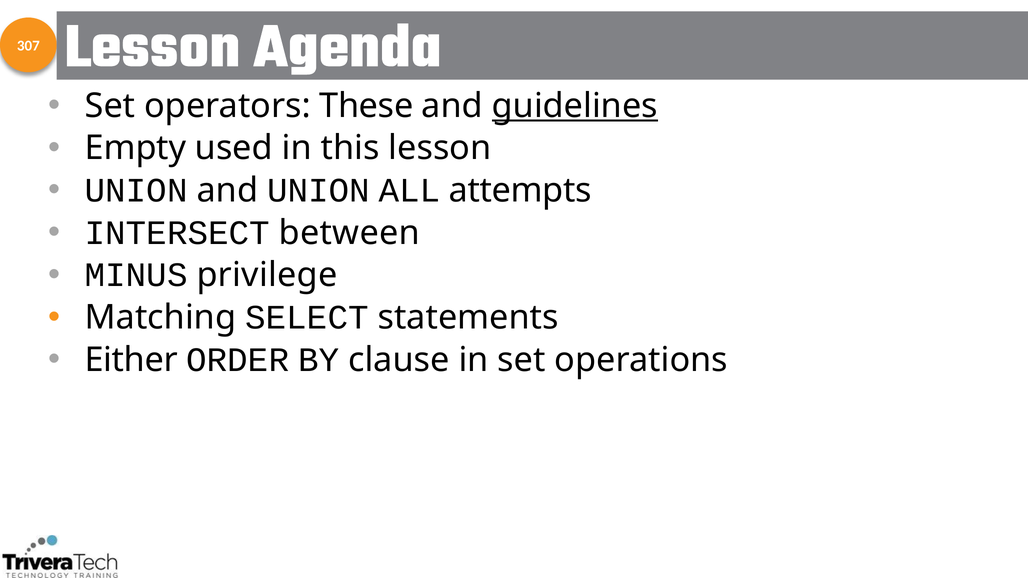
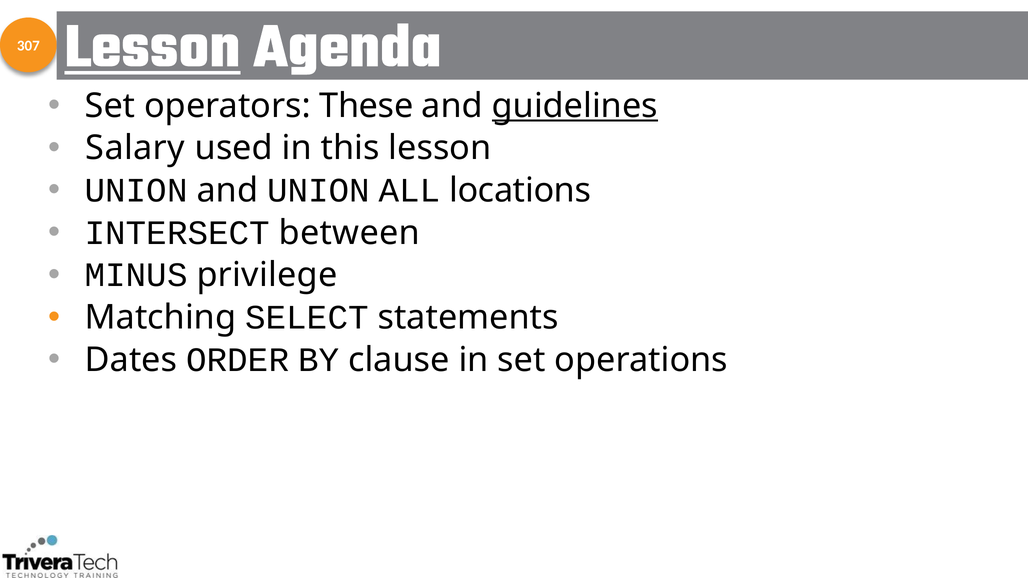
Lesson underline: none -> present (152, 45)
Empty: Empty -> Salary (135, 148)
attempts: attempts -> locations (520, 191)
Either: Either -> Dates (131, 360)
